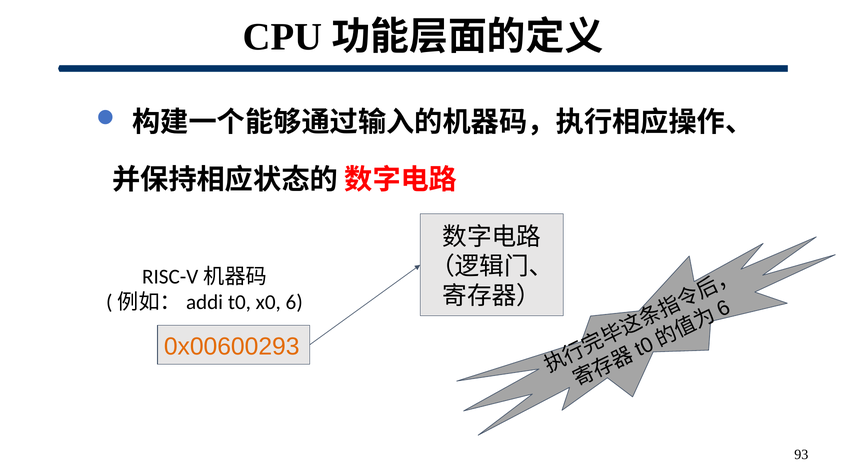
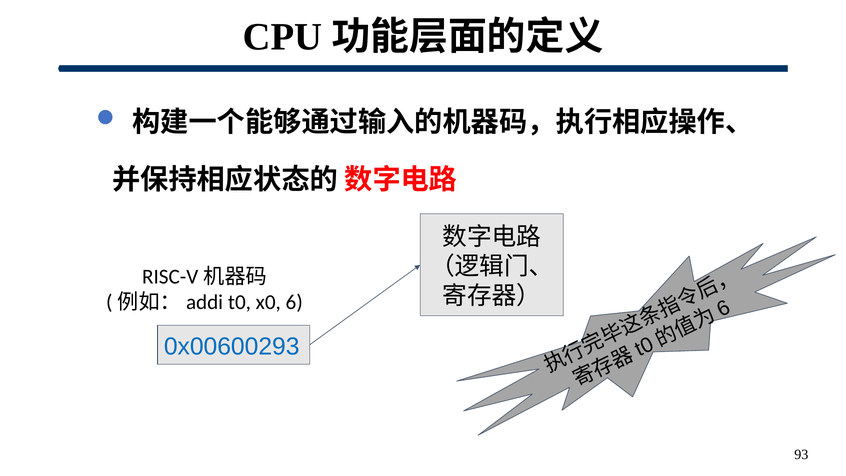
0x00600293 colour: orange -> blue (232, 346)
